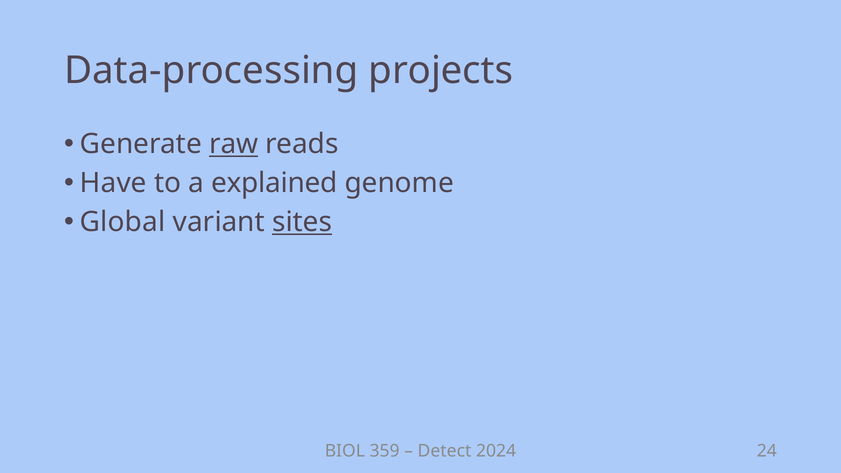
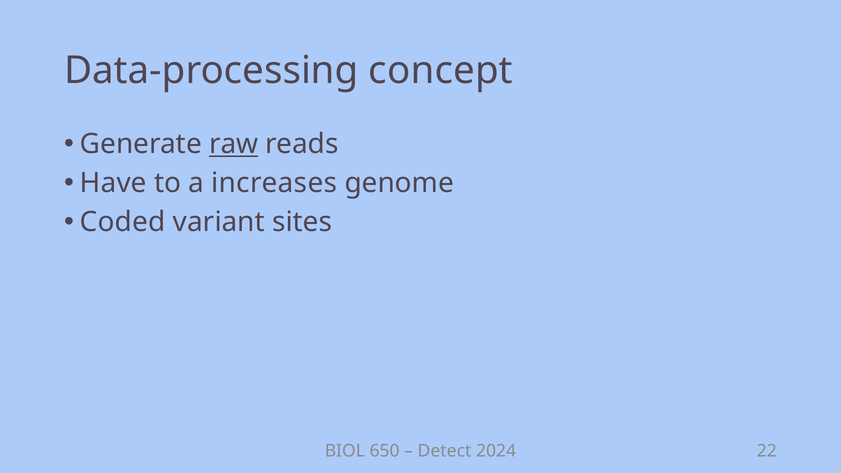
projects: projects -> concept (441, 71)
explained: explained -> increases (274, 183)
Global: Global -> Coded (123, 222)
sites underline: present -> none (302, 222)
359: 359 -> 650 (385, 451)
24: 24 -> 22 (767, 451)
